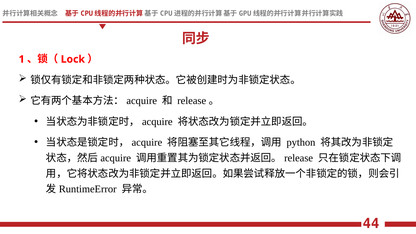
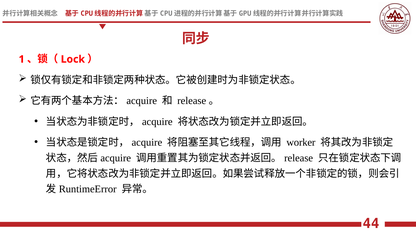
python: python -> worker (301, 142)
